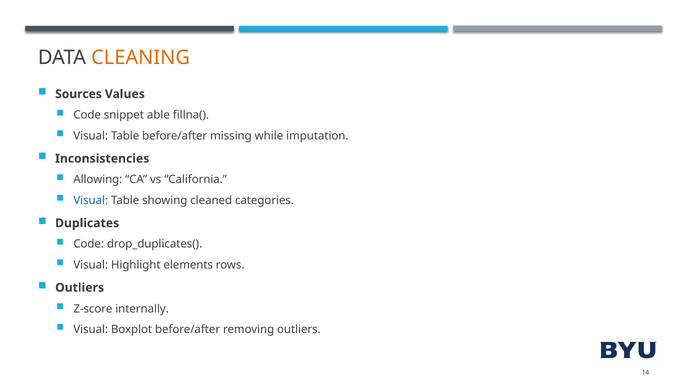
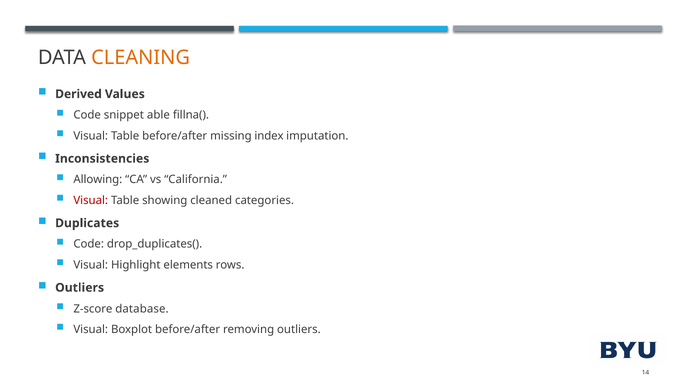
Sources: Sources -> Derived (78, 94)
while: while -> index (269, 136)
Visual colour: blue -> red (91, 200)
internally: internally -> database (142, 308)
